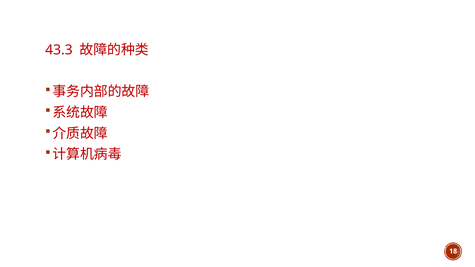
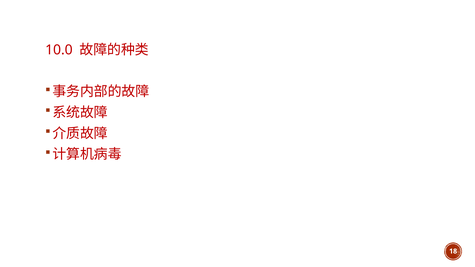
43.3: 43.3 -> 10.0 (59, 50)
